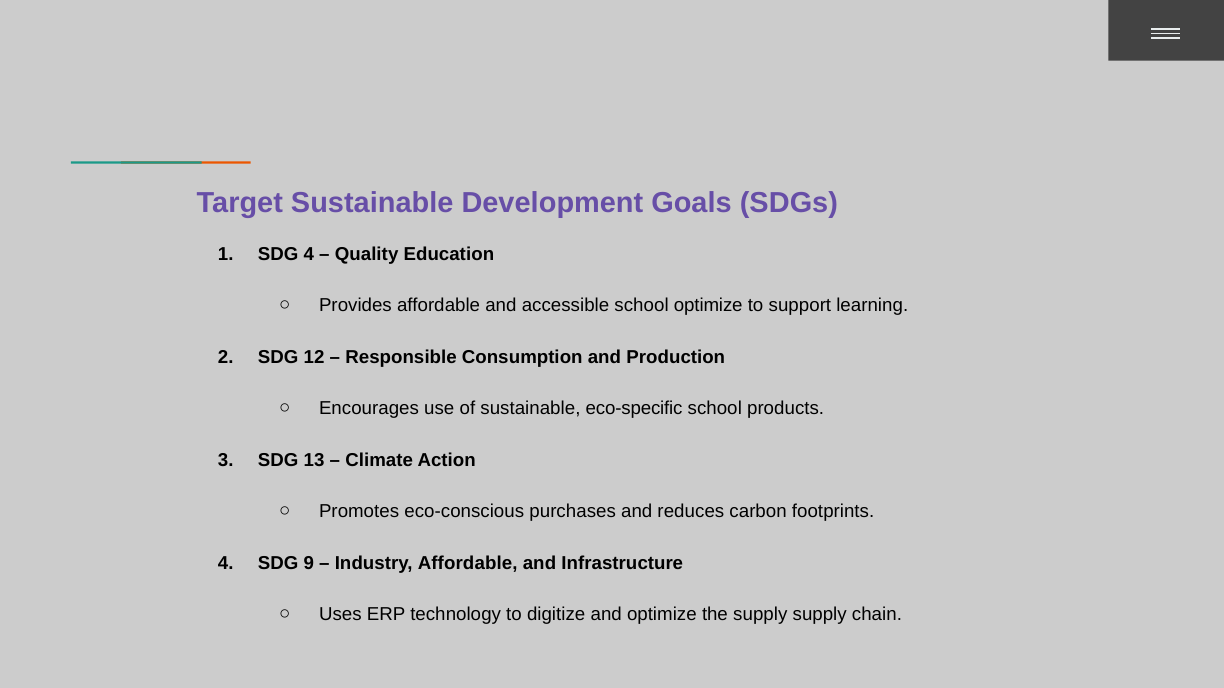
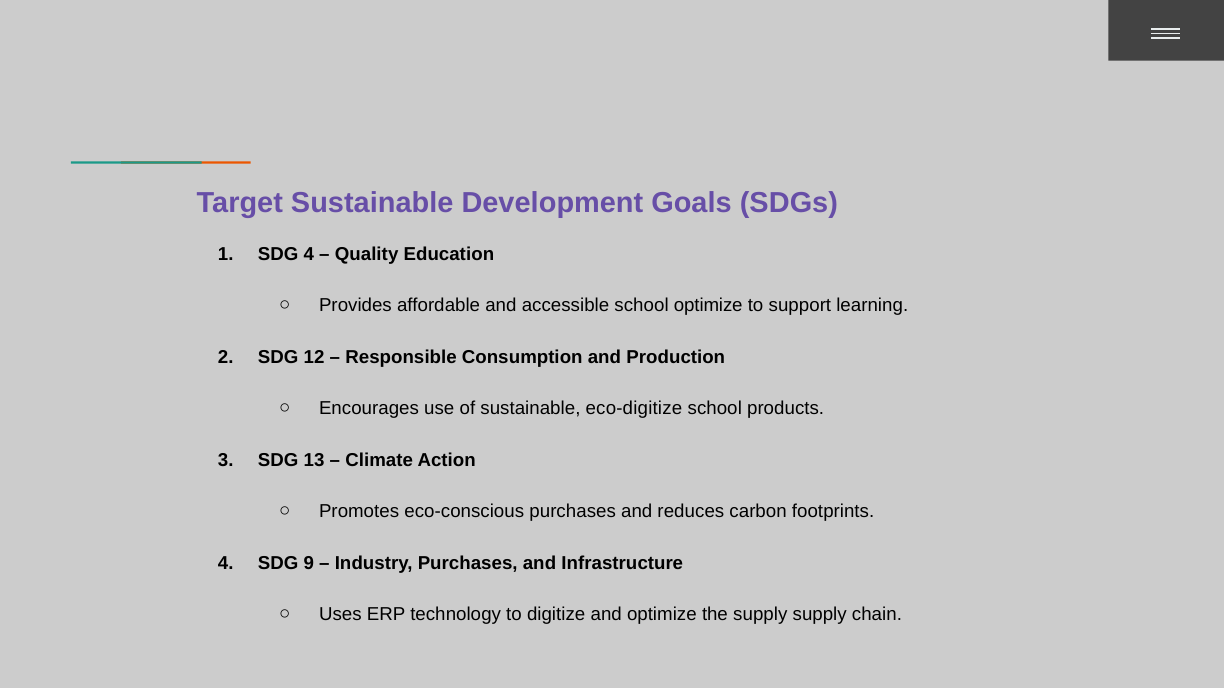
eco-specific: eco-specific -> eco-digitize (634, 409)
Industry Affordable: Affordable -> Purchases (468, 564)
